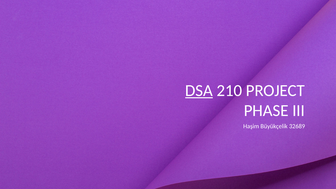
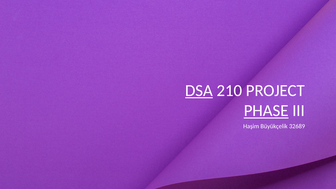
PHASE underline: none -> present (266, 111)
